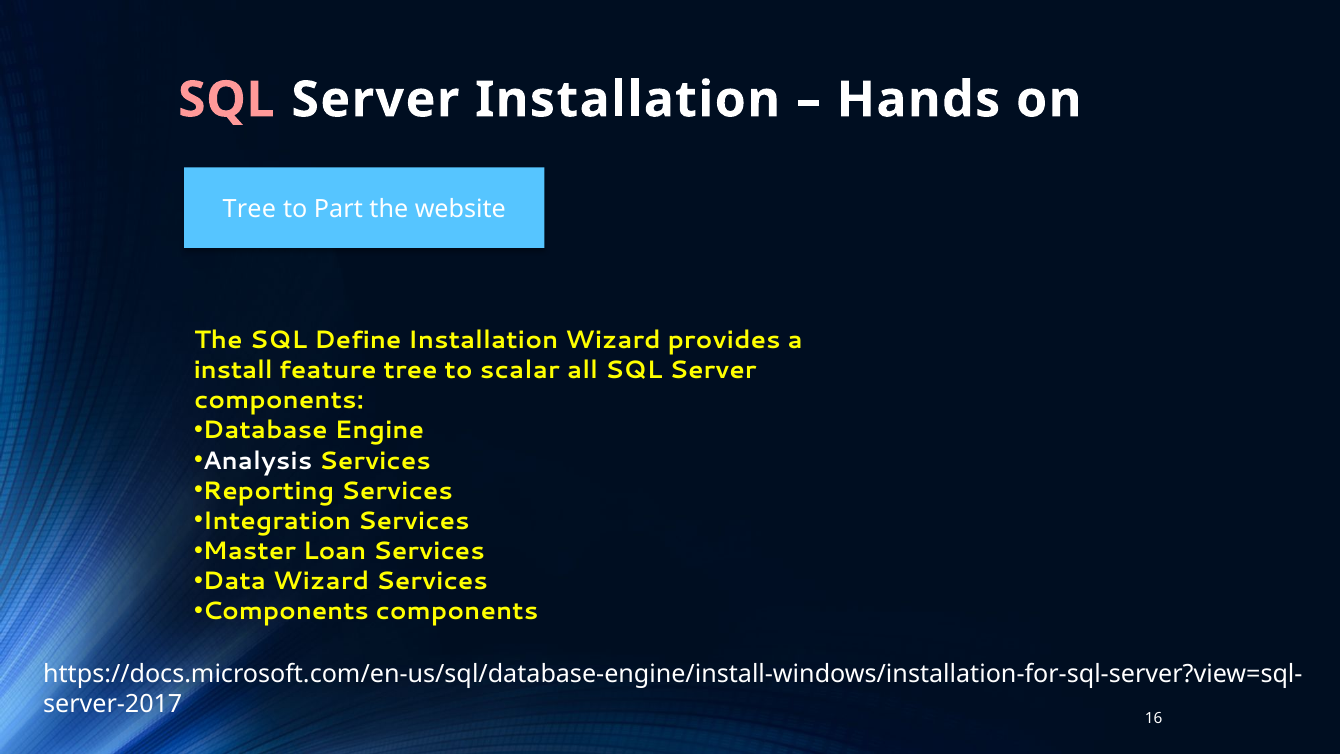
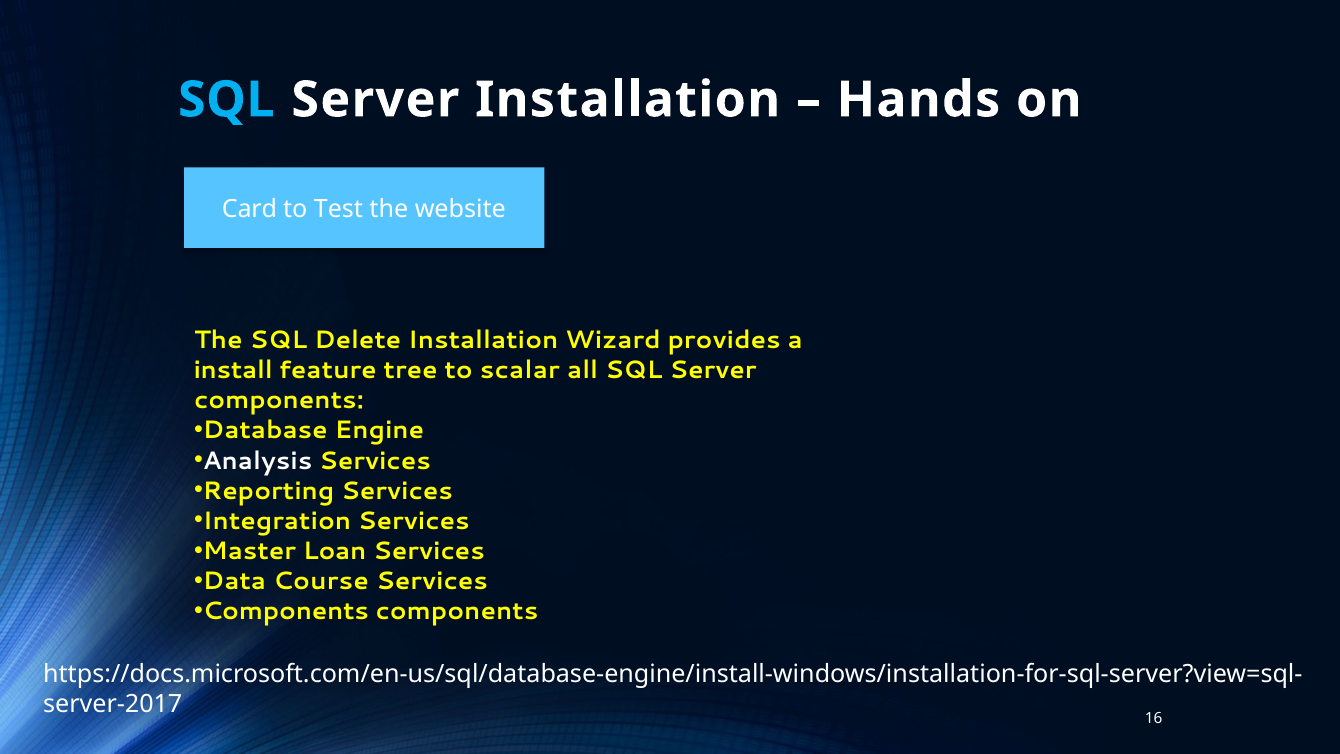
SQL colour: pink -> light blue (226, 100)
Tree: Tree -> Card (250, 209)
Part: Part -> Test (338, 209)
Define: Define -> Delete (358, 340)
Data Wizard: Wizard -> Course (321, 581)
